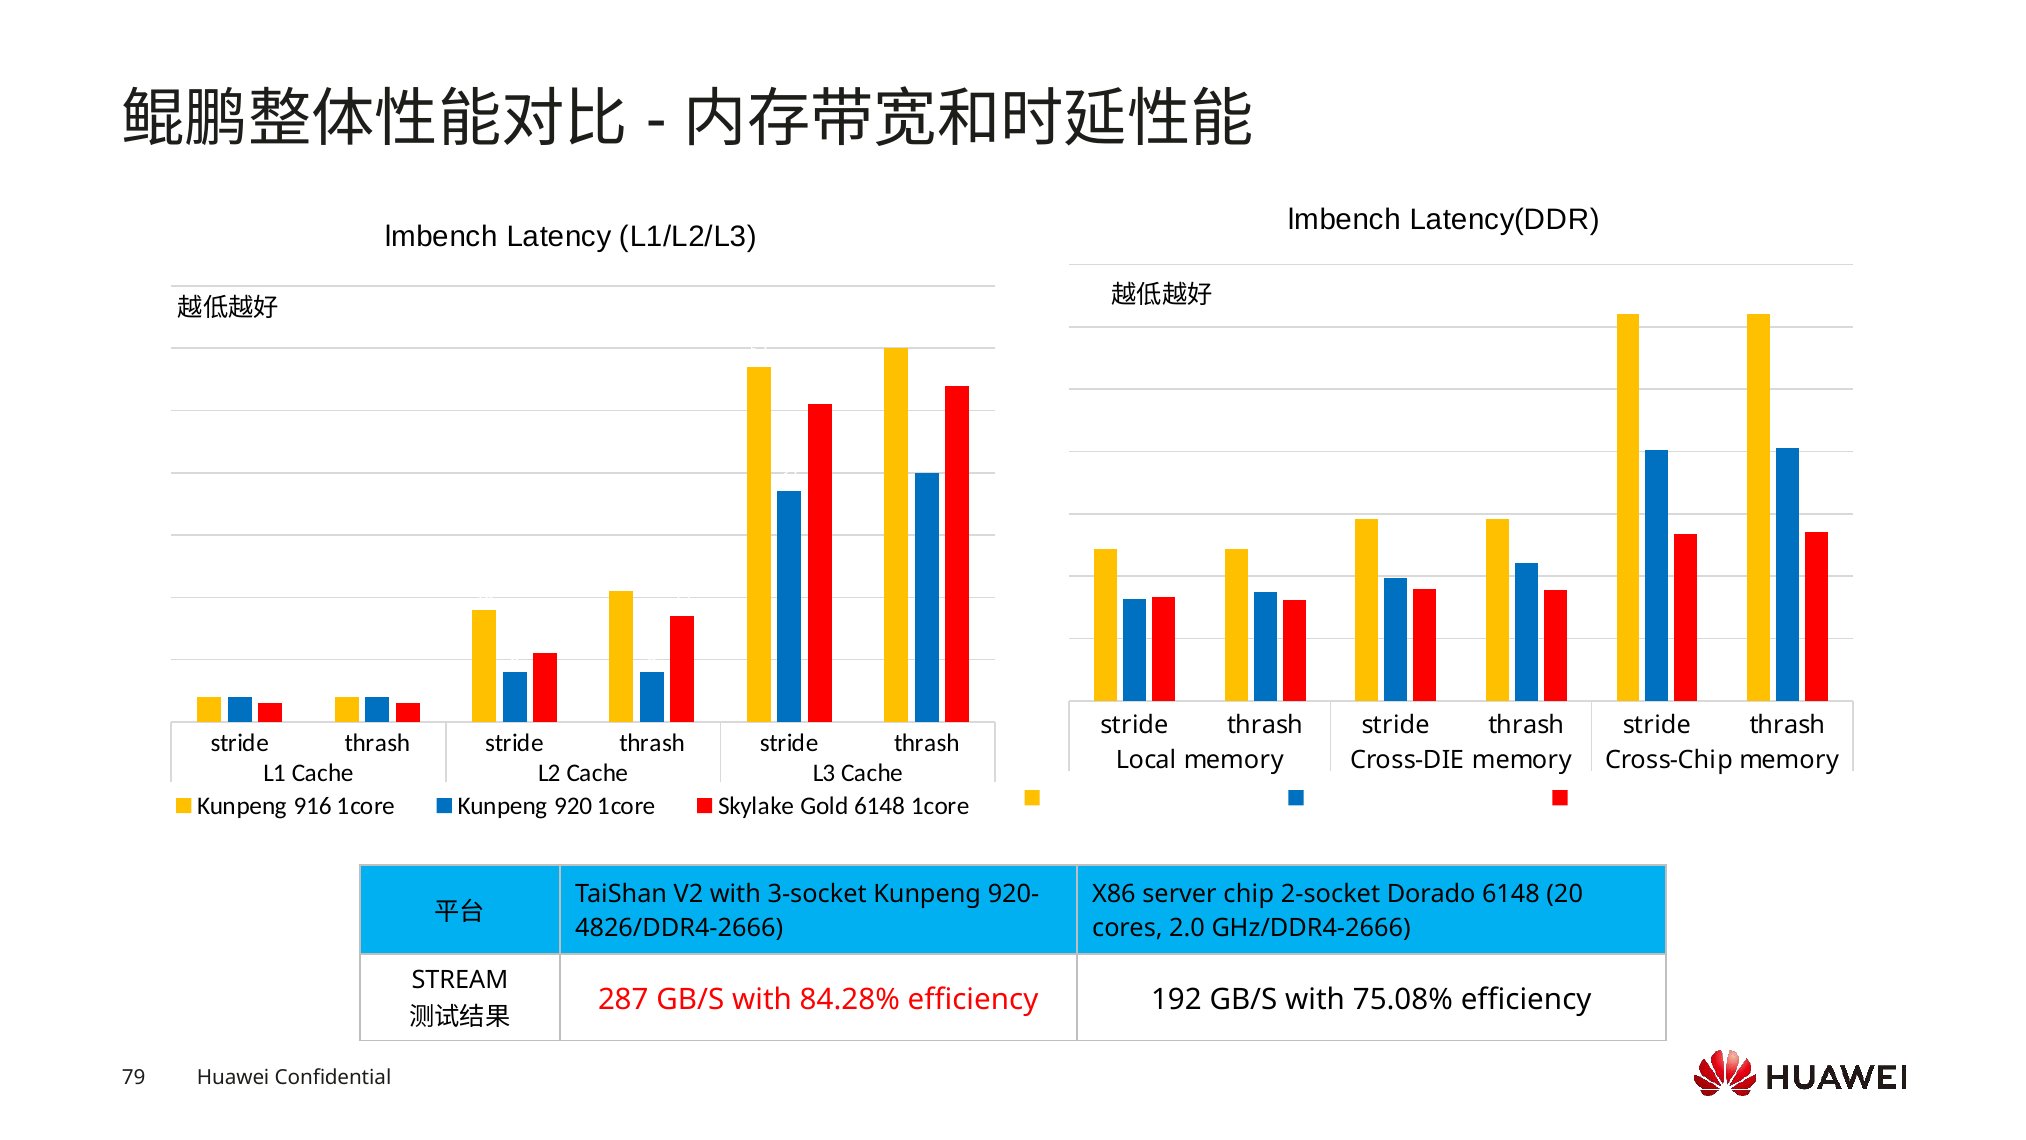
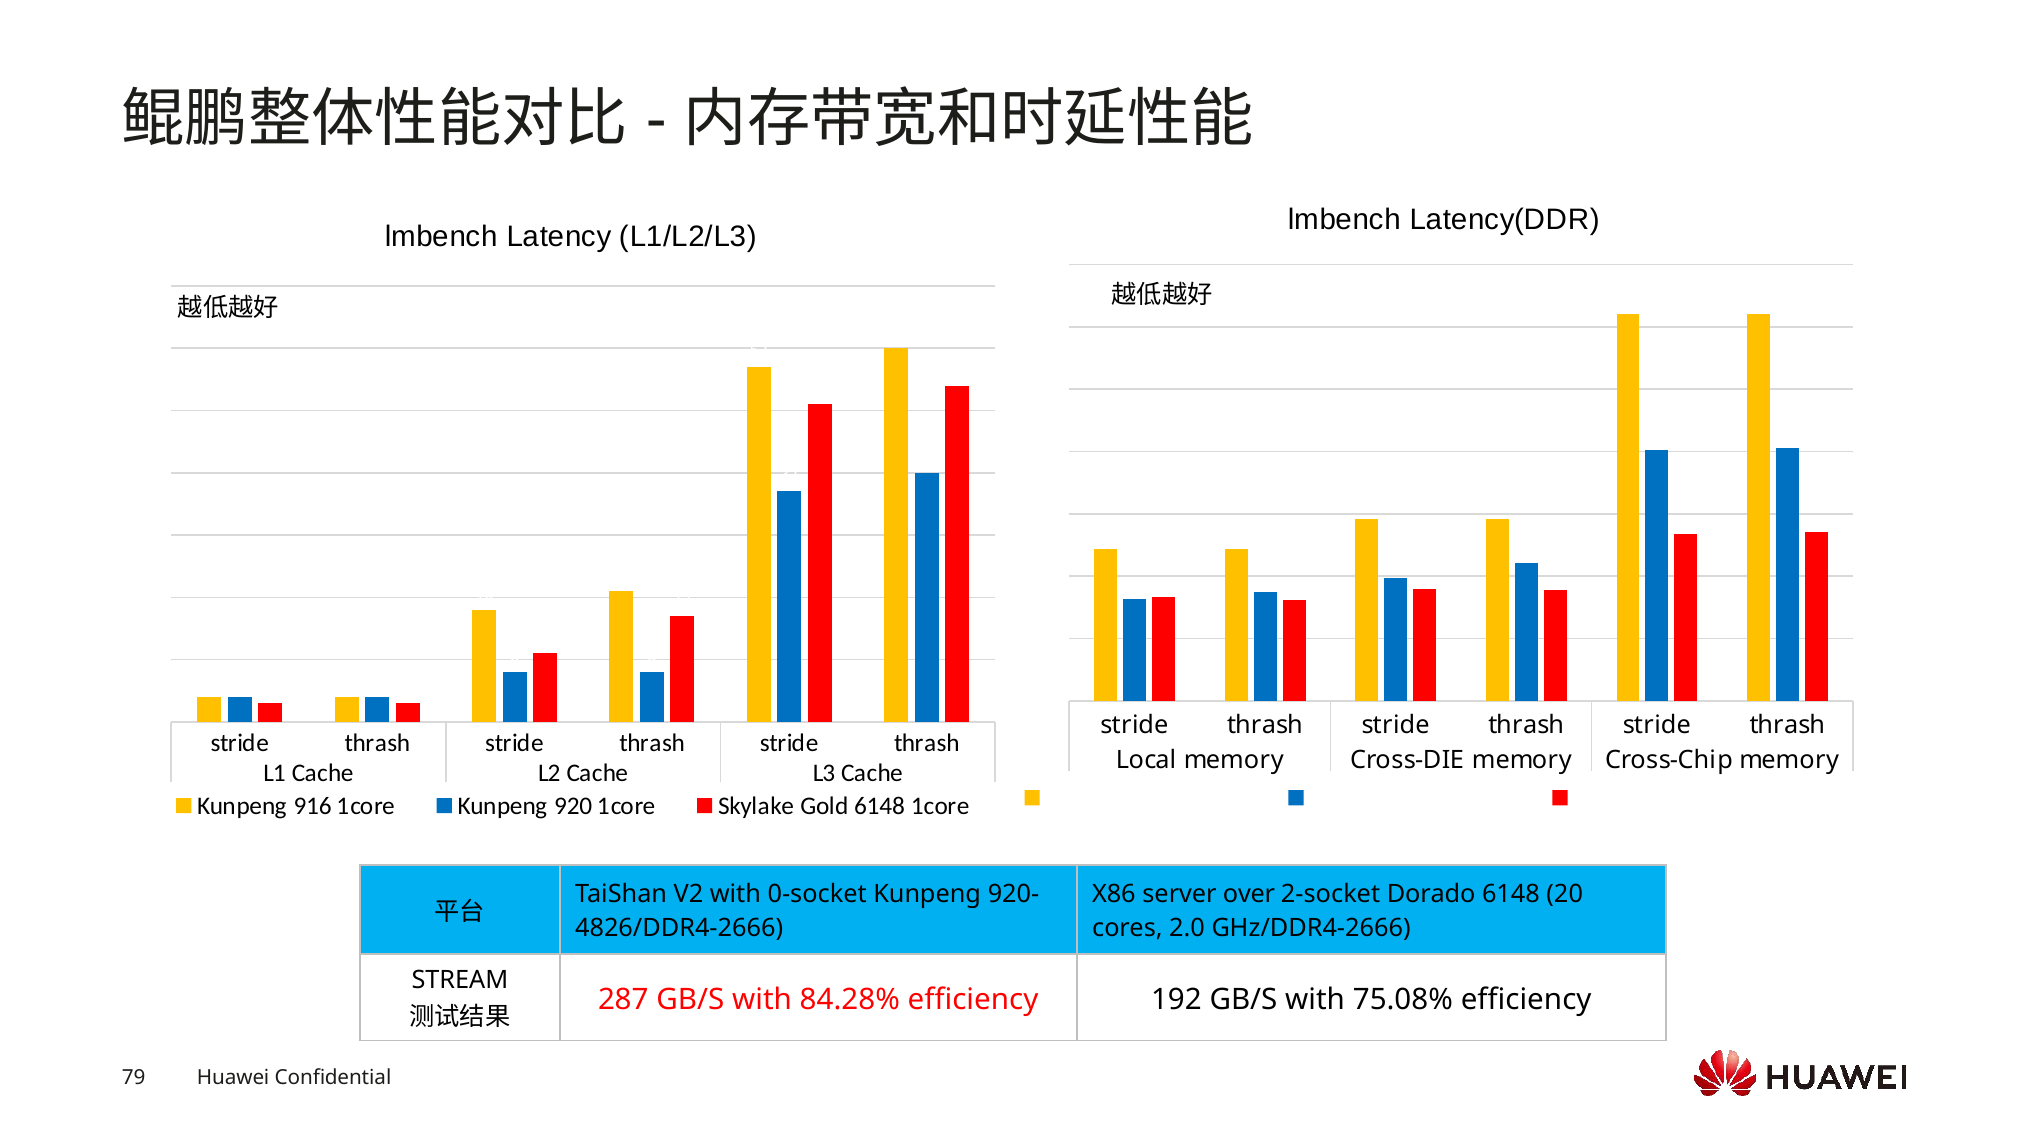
3-socket: 3-socket -> 0-socket (817, 894)
chip: chip -> over (1249, 894)
